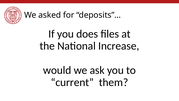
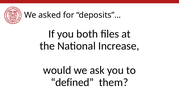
does: does -> both (87, 34)
current: current -> defined (72, 82)
